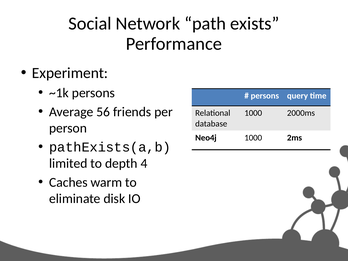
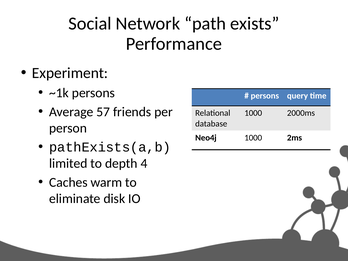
56: 56 -> 57 (103, 112)
